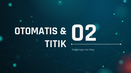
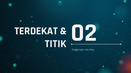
OTOMATIS: OTOMATIS -> TERDEKAT (36, 31)
